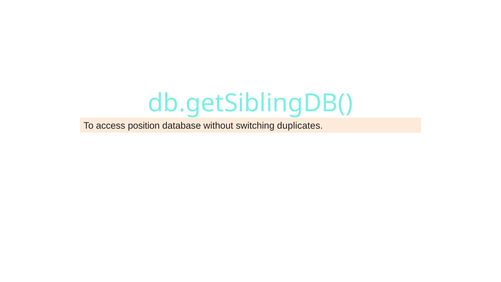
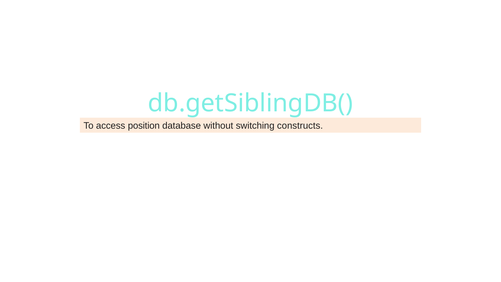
duplicates: duplicates -> constructs (300, 126)
